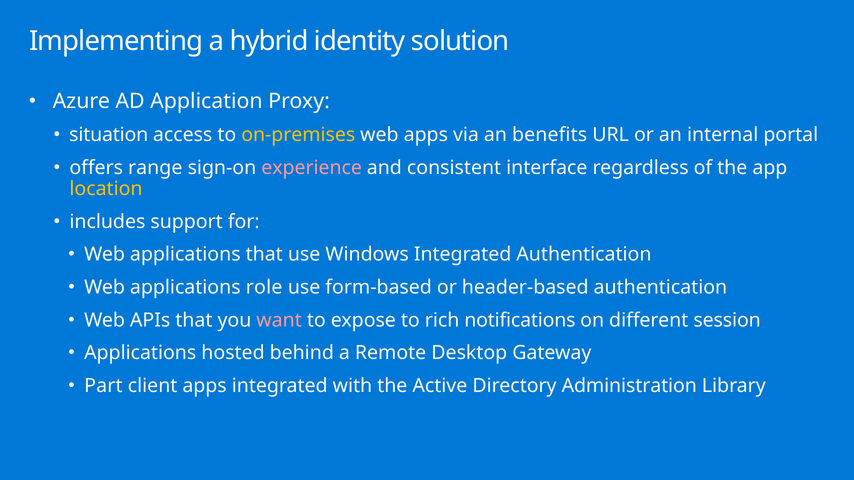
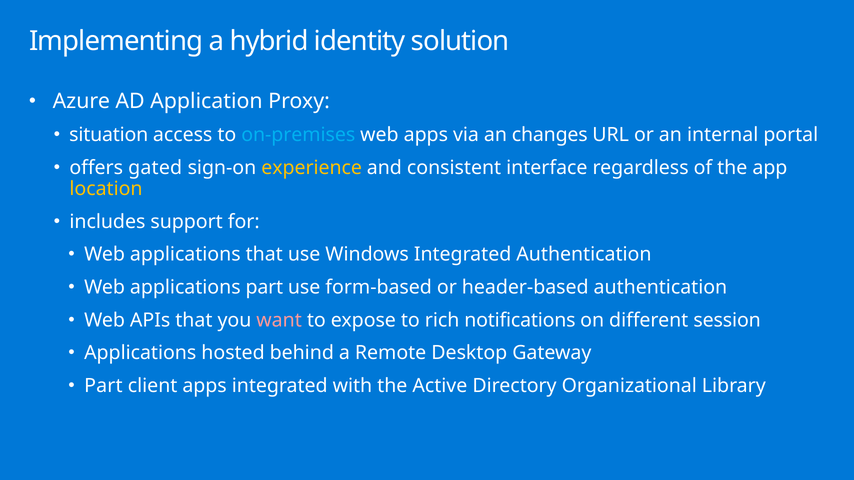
on-premises colour: yellow -> light blue (298, 135)
benefits: benefits -> changes (550, 135)
range: range -> gated (155, 168)
experience colour: pink -> yellow (312, 168)
applications role: role -> part (264, 287)
Administration: Administration -> Organizational (629, 386)
